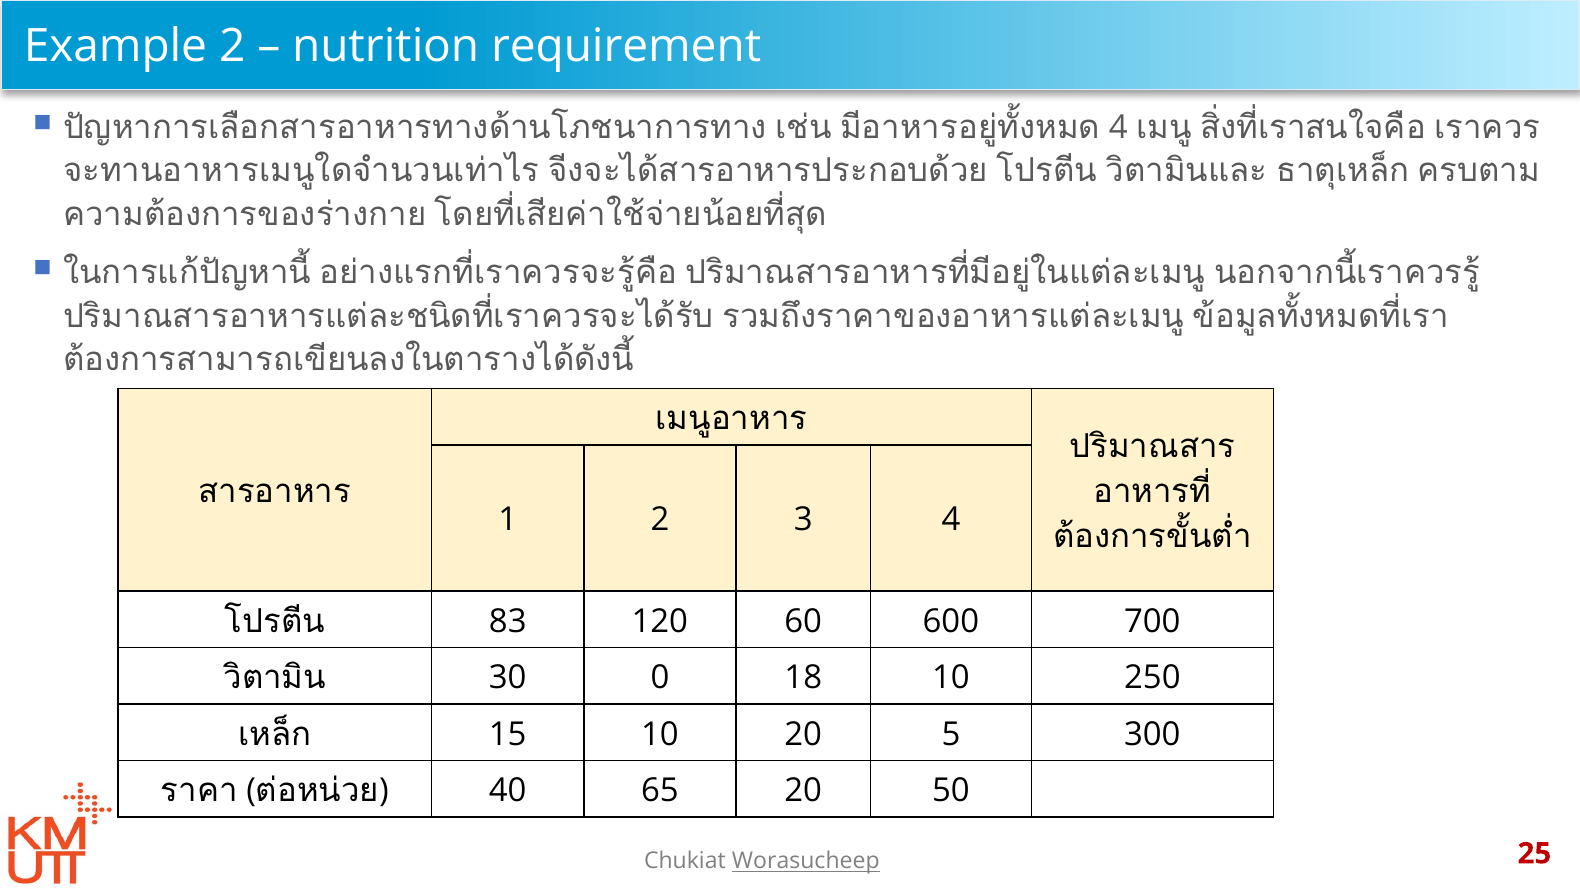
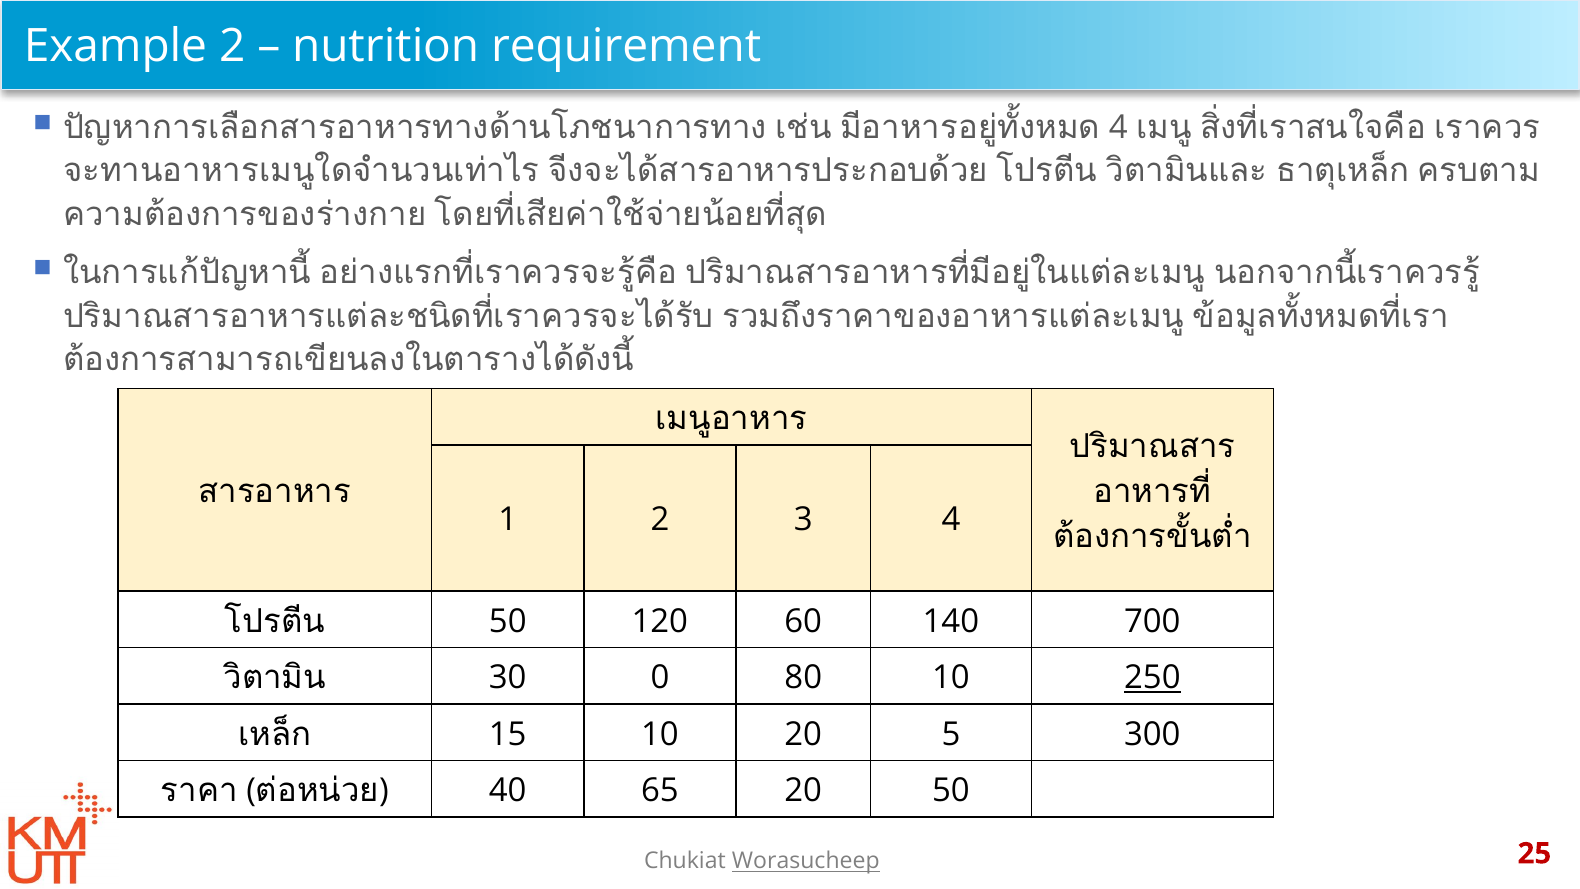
83: 83 -> 50 (508, 621)
600: 600 -> 140 (951, 621)
18: 18 -> 80 (803, 677)
250 underline: none -> present (1152, 677)
